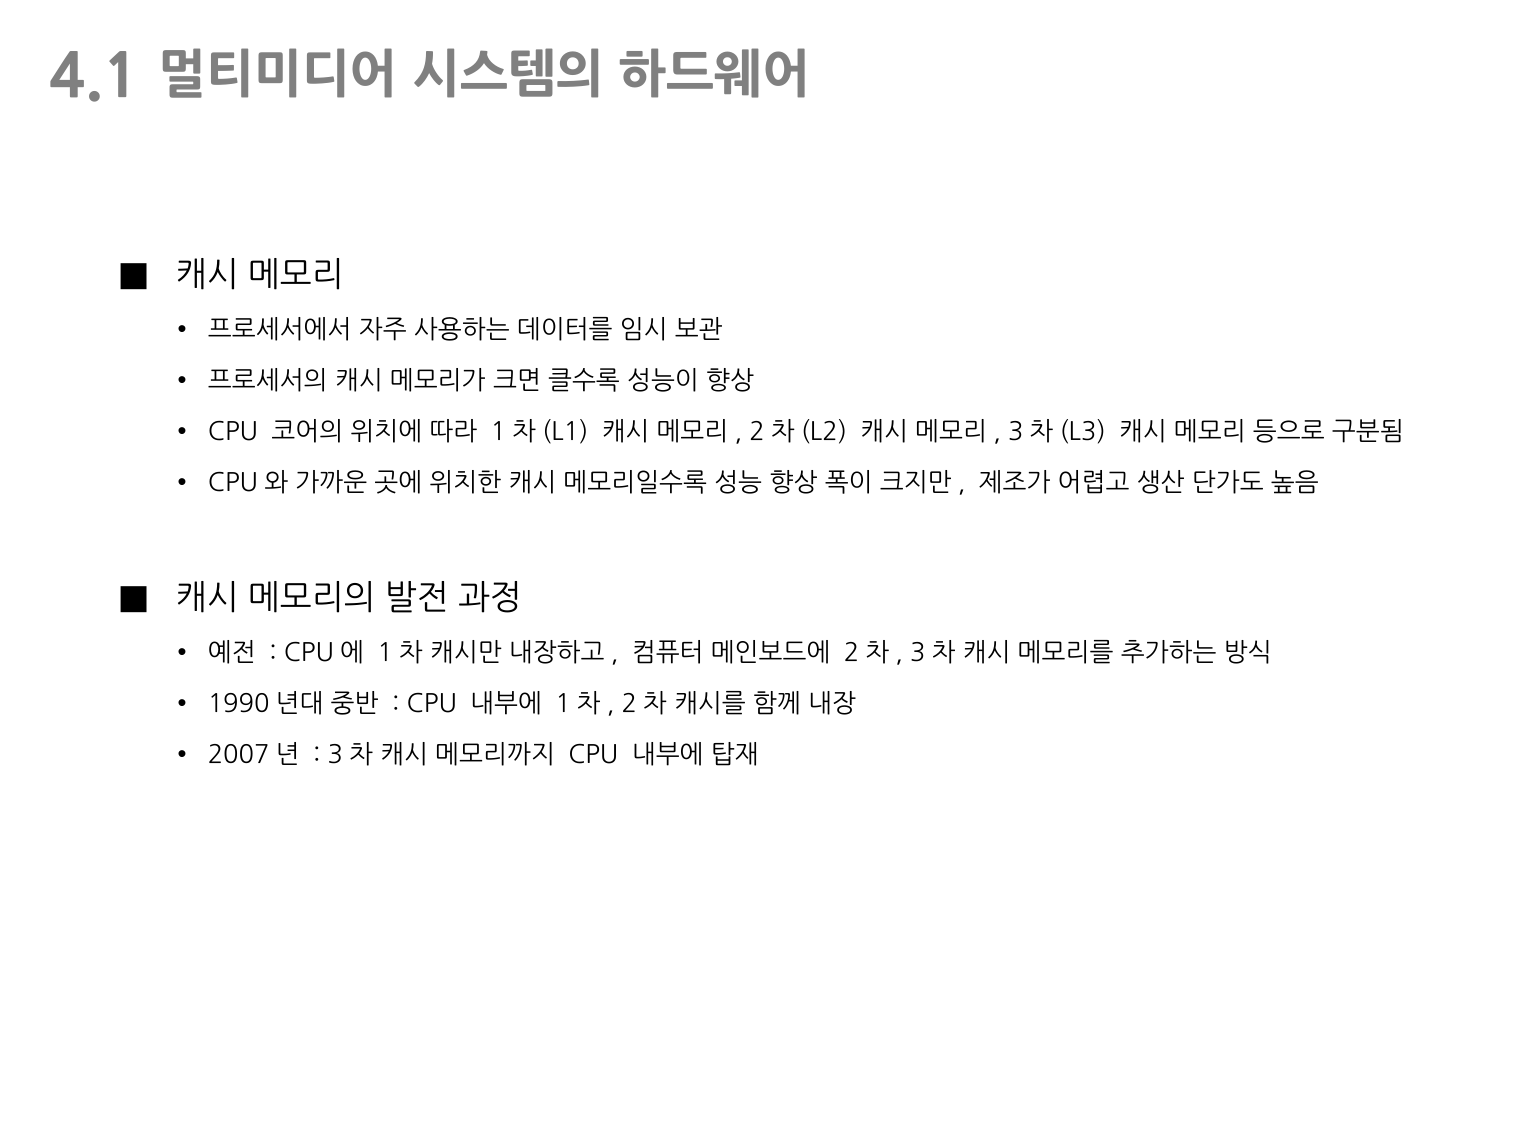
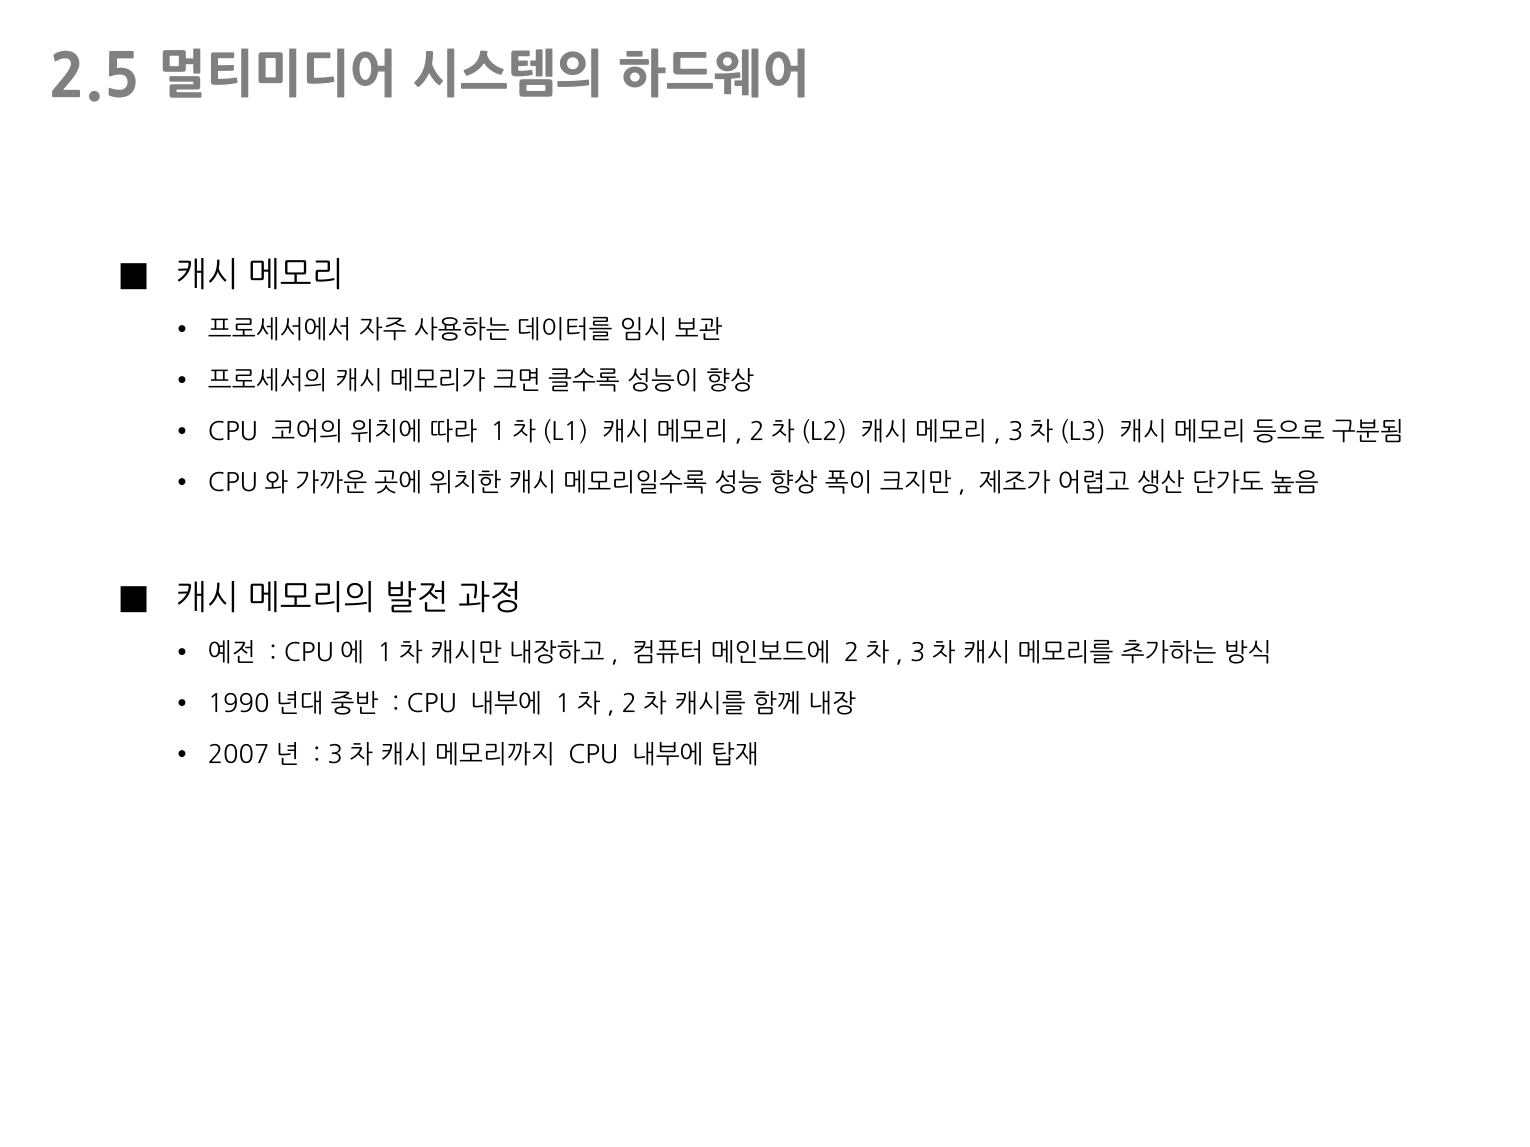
4.1: 4.1 -> 2.5 (95, 78)
